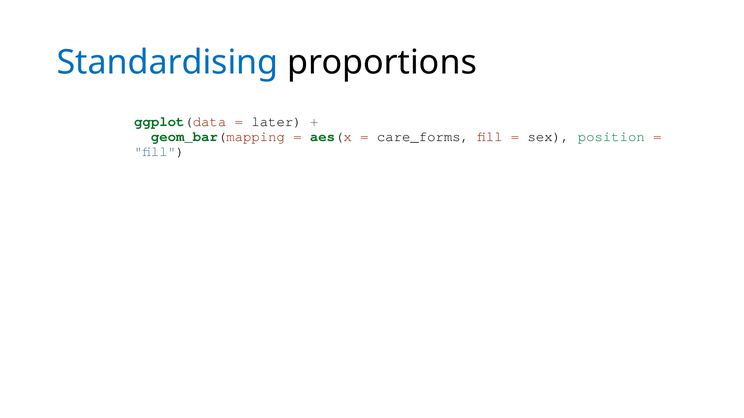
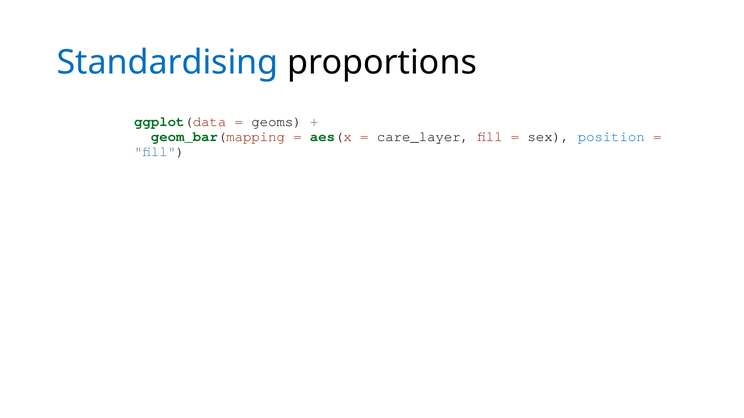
later: later -> geoms (277, 122)
care_forms: care_forms -> care_layer (423, 137)
position colour: green -> blue (611, 137)
